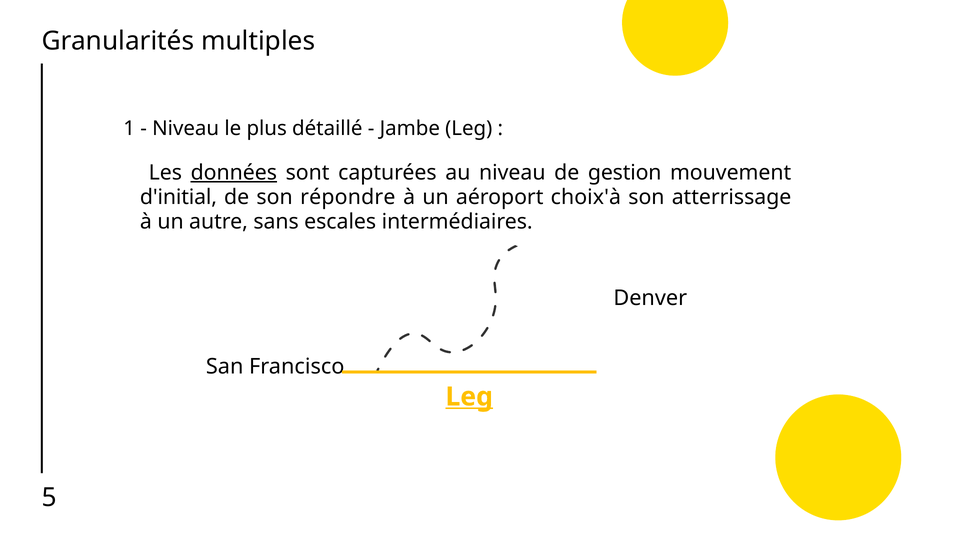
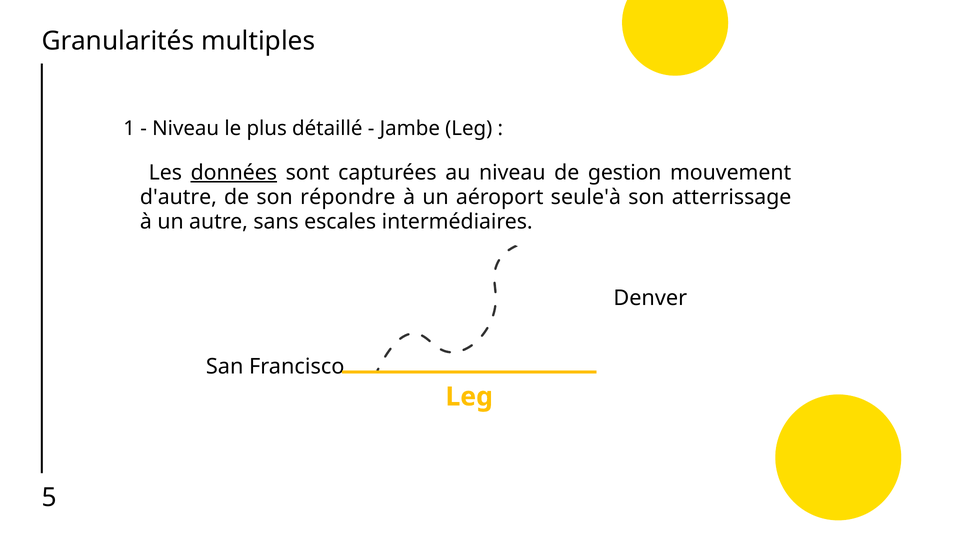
d'initial: d'initial -> d'autre (178, 197)
choix'à: choix'à -> seule'à (586, 197)
Leg underline: present -> none (469, 397)
